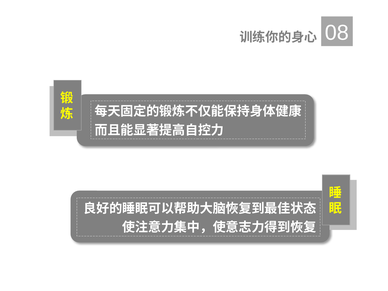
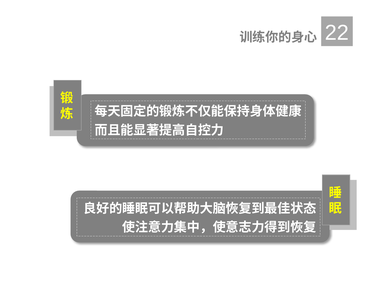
08: 08 -> 22 (337, 33)
